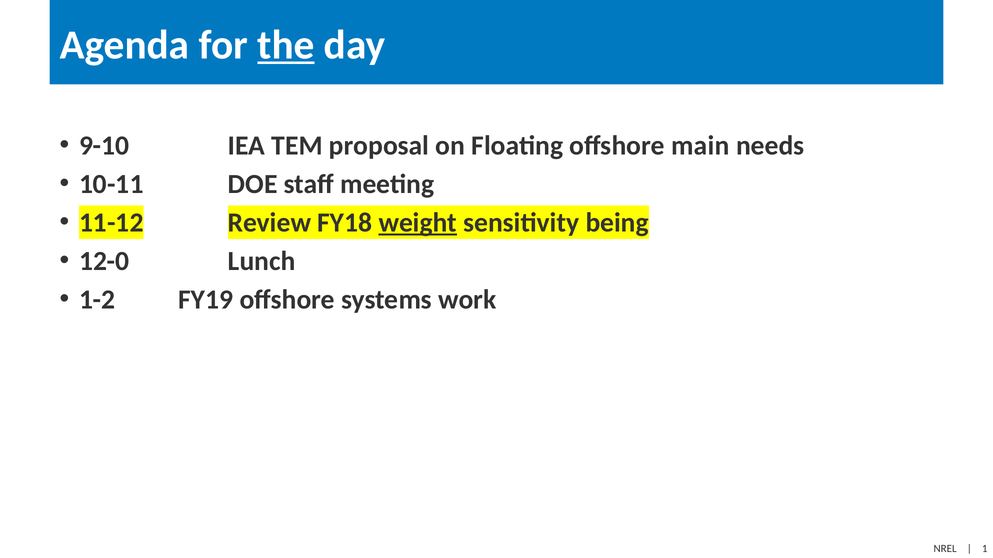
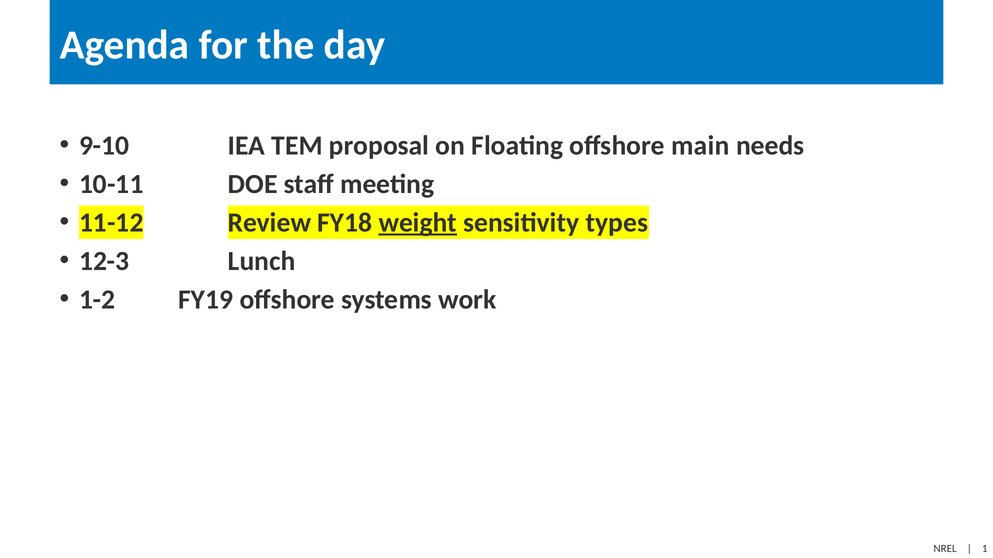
the underline: present -> none (286, 45)
being: being -> types (617, 223)
12-0: 12-0 -> 12-3 (104, 262)
